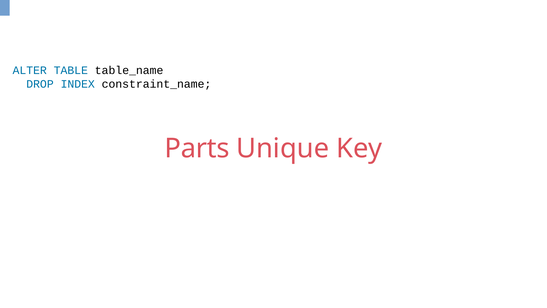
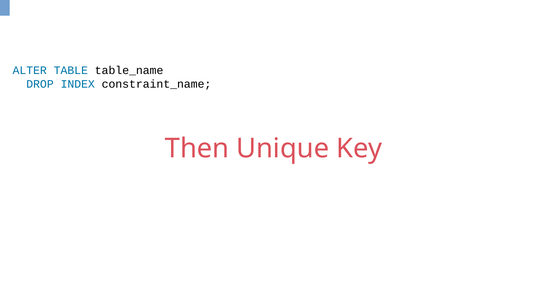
Parts: Parts -> Then (197, 148)
